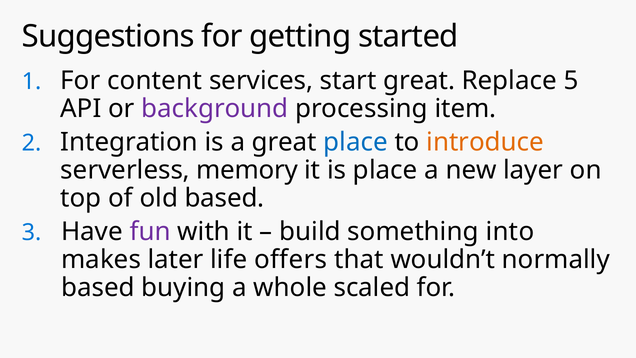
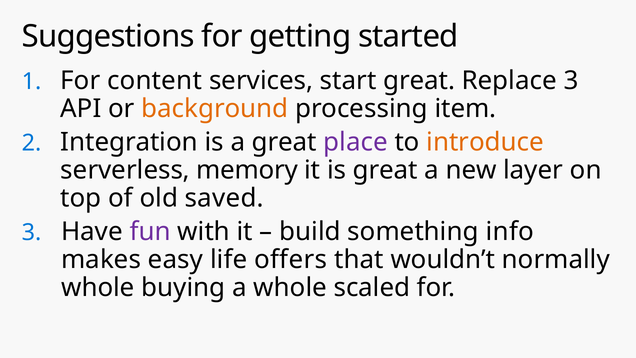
Replace 5: 5 -> 3 (571, 81)
background colour: purple -> orange (215, 109)
place colour: blue -> purple (356, 142)
is place: place -> great (385, 170)
old based: based -> saved (224, 198)
into: into -> info (510, 231)
later: later -> easy (175, 259)
based: based -> whole (98, 287)
